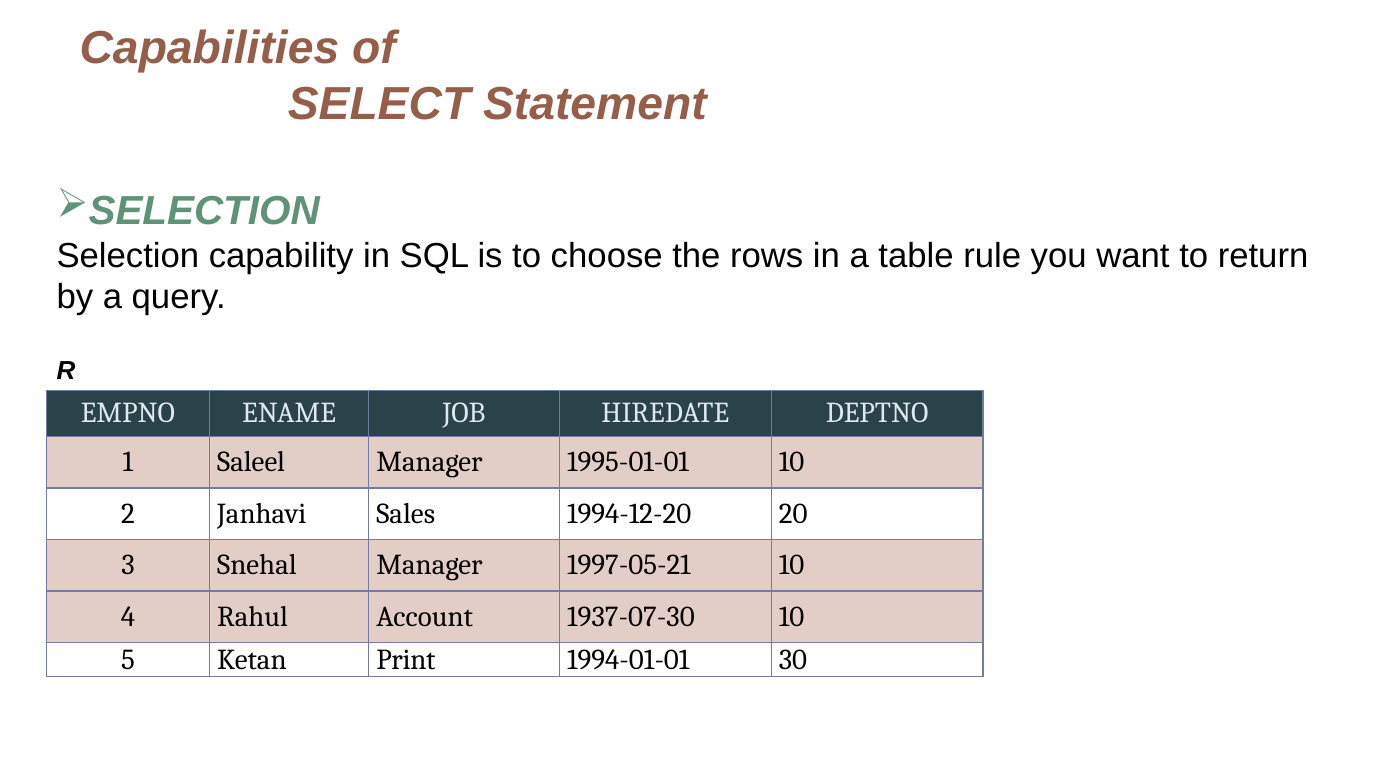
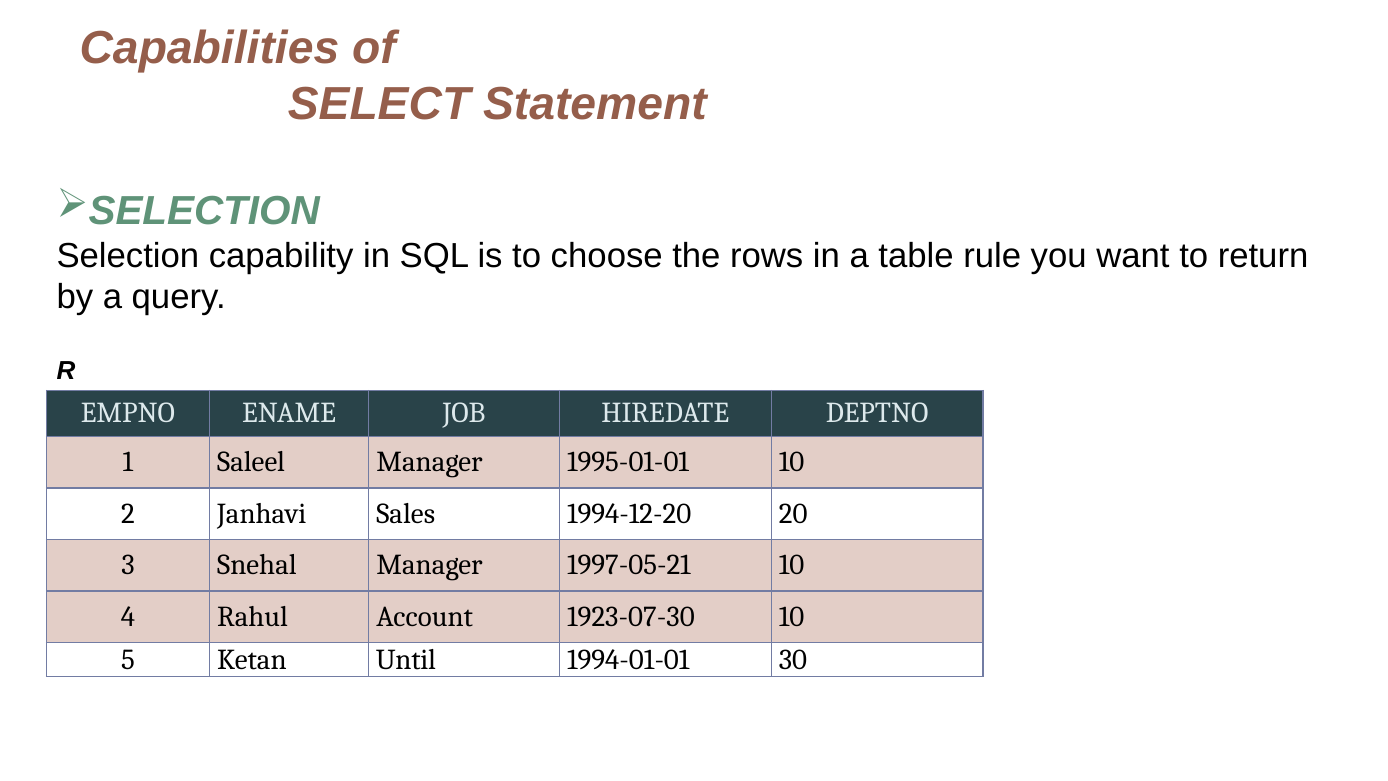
1937-07-30: 1937-07-30 -> 1923-07-30 (631, 616)
Print: Print -> Until (406, 659)
